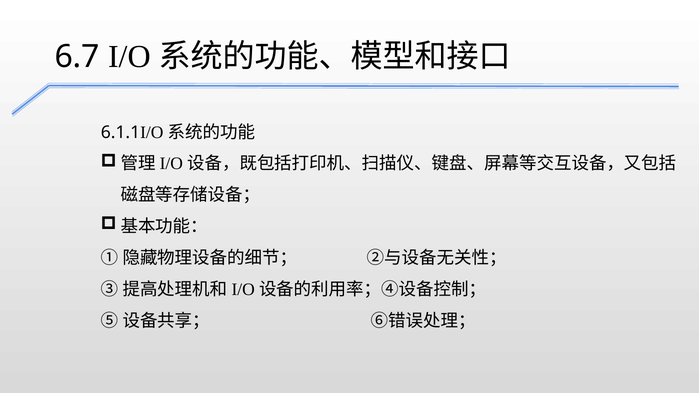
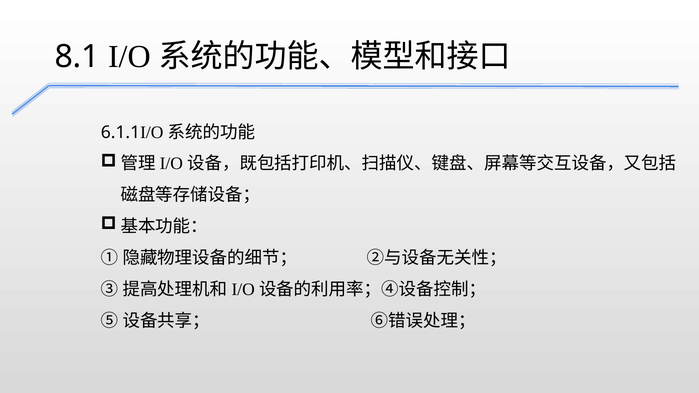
6.7: 6.7 -> 8.1 (77, 57)
